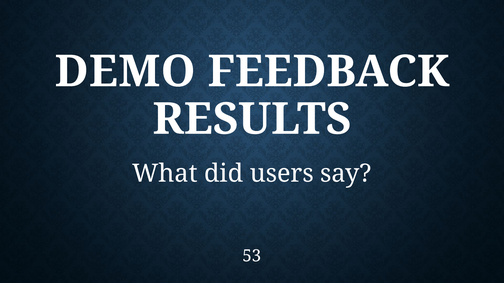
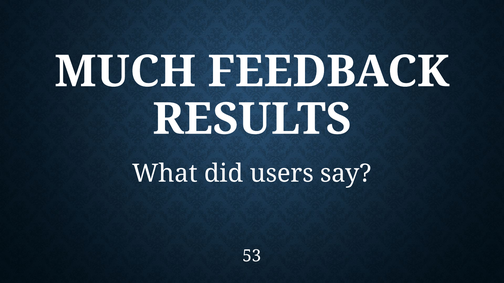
DEMO: DEMO -> MUCH (125, 72)
